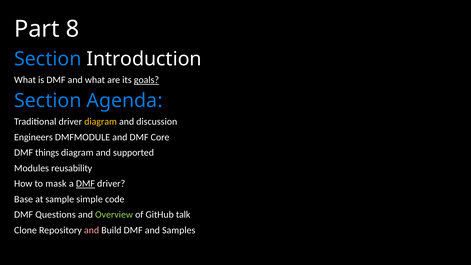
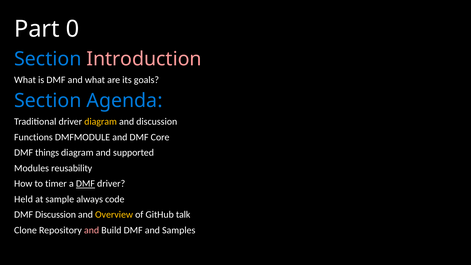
8: 8 -> 0 (73, 29)
Introduction colour: white -> pink (144, 59)
goals underline: present -> none (146, 80)
Engineers: Engineers -> Functions (33, 137)
mask: mask -> timer (56, 184)
Base: Base -> Held (24, 199)
simple: simple -> always (90, 199)
DMF Questions: Questions -> Discussion (56, 215)
Overview colour: light green -> yellow (114, 215)
